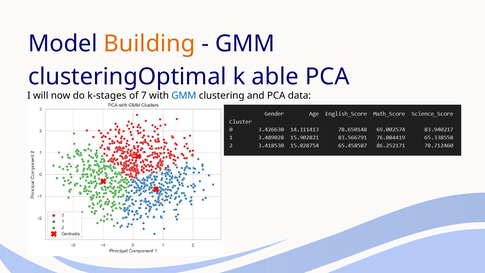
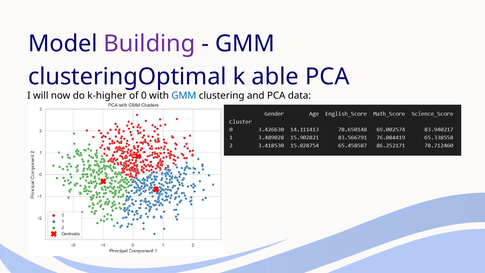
Building colour: orange -> purple (149, 44)
k-stages: k-stages -> k-higher (107, 95)
7: 7 -> 0 (144, 95)
